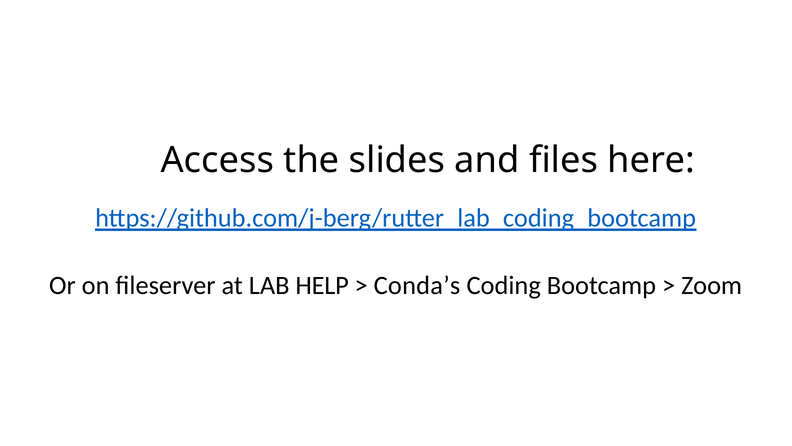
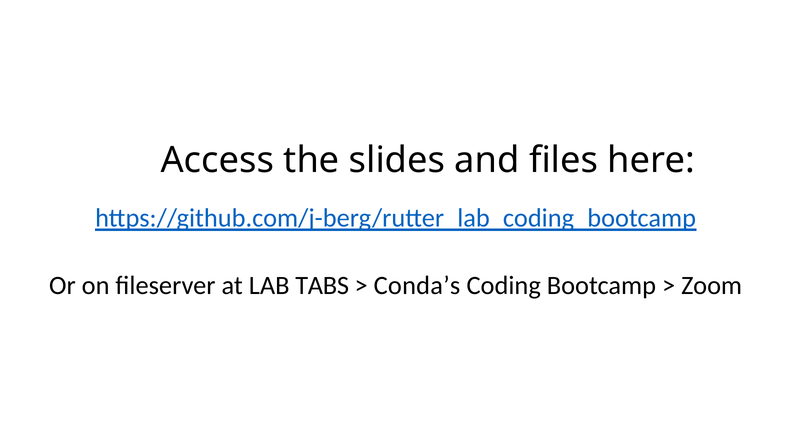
HELP: HELP -> TABS (322, 285)
